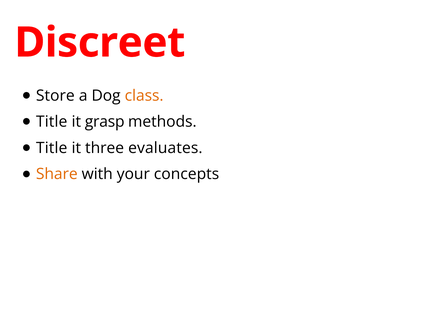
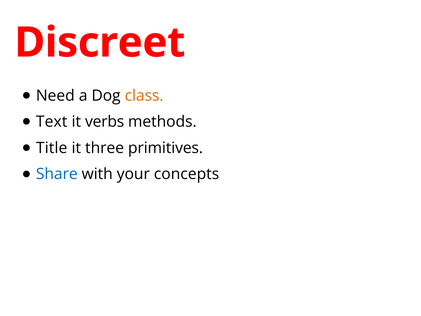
Store: Store -> Need (55, 95)
Title: Title -> Text (52, 122)
grasp: grasp -> verbs (105, 122)
evaluates: evaluates -> primitives (166, 148)
Share colour: orange -> blue (57, 174)
